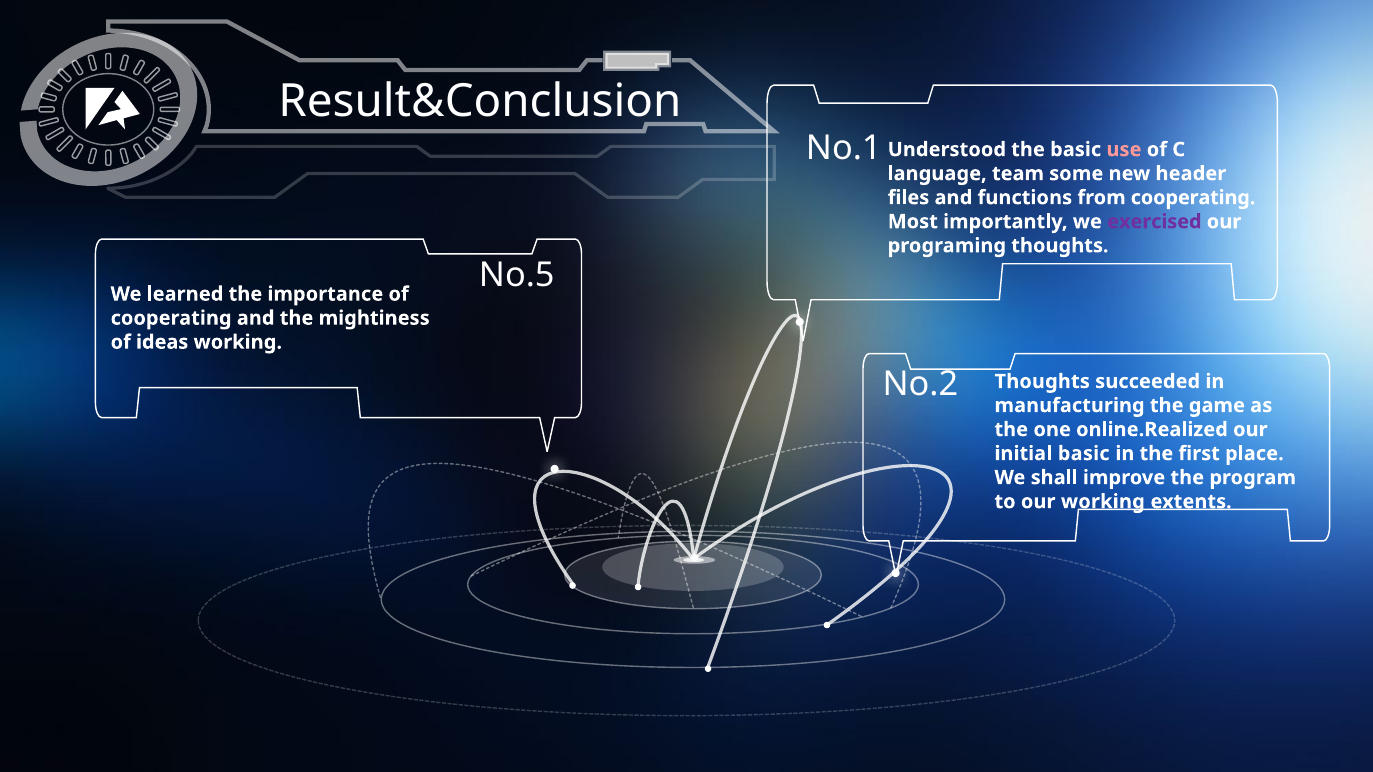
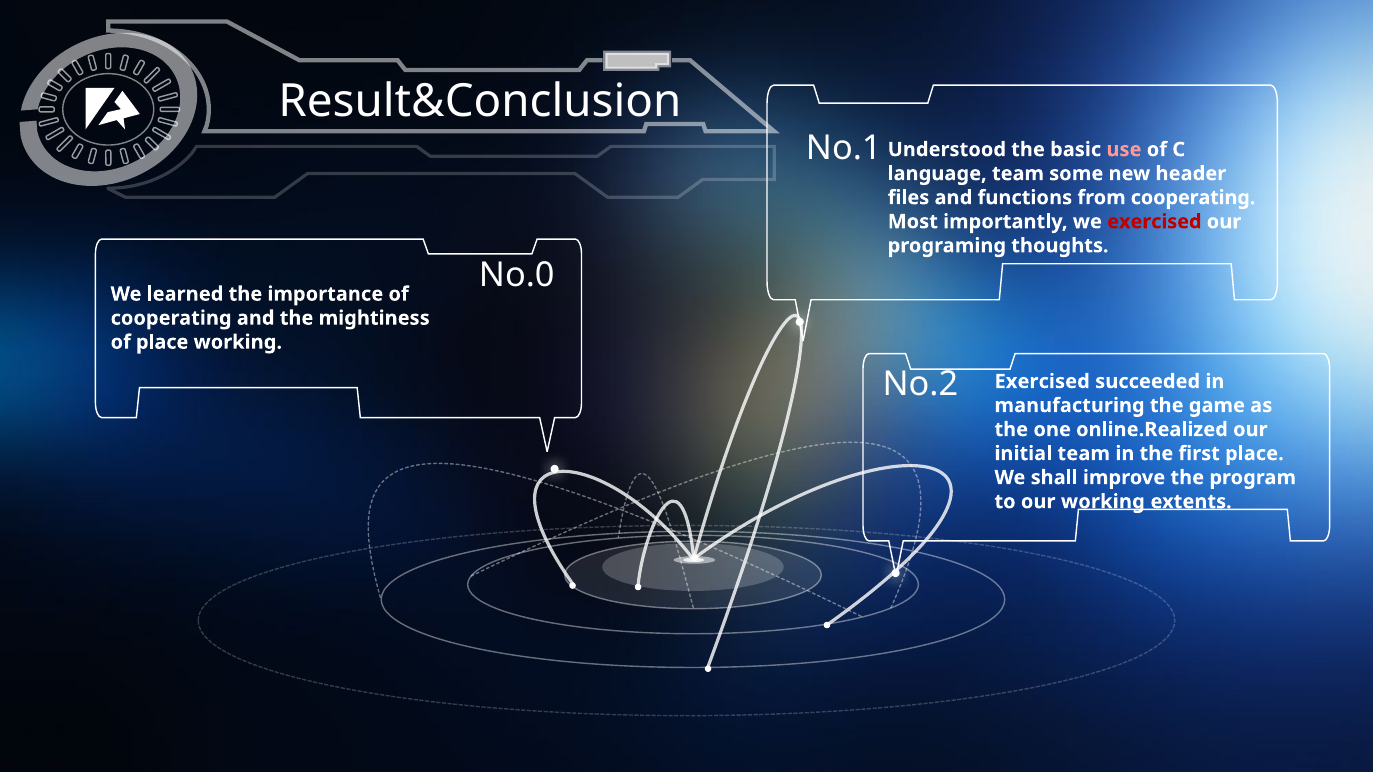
exercised colour: purple -> red (1154, 222)
No.5: No.5 -> No.0 (517, 276)
of ideas: ideas -> place (162, 342)
No.2 Thoughts: Thoughts -> Exercised (1042, 382)
initial basic: basic -> team (1084, 454)
